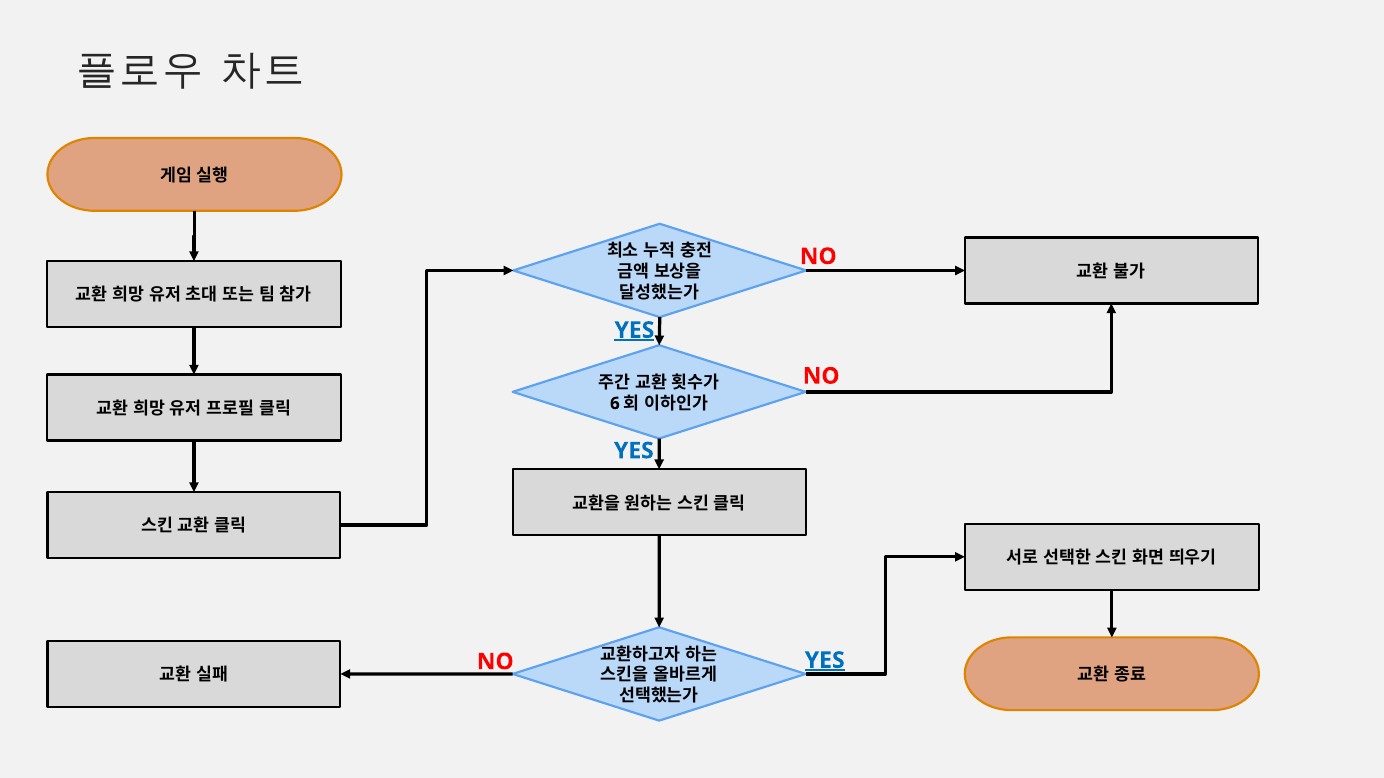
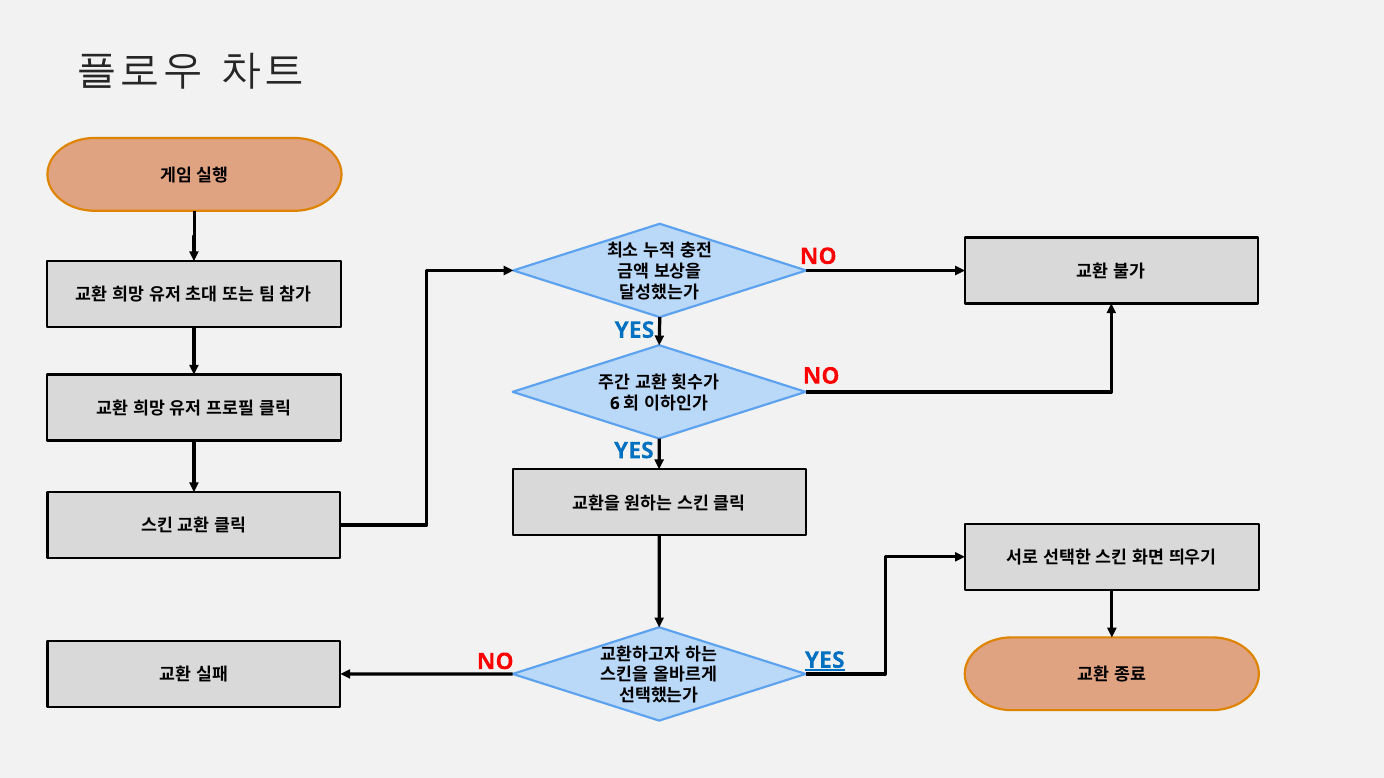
YES underline: present -> none (634, 330)
